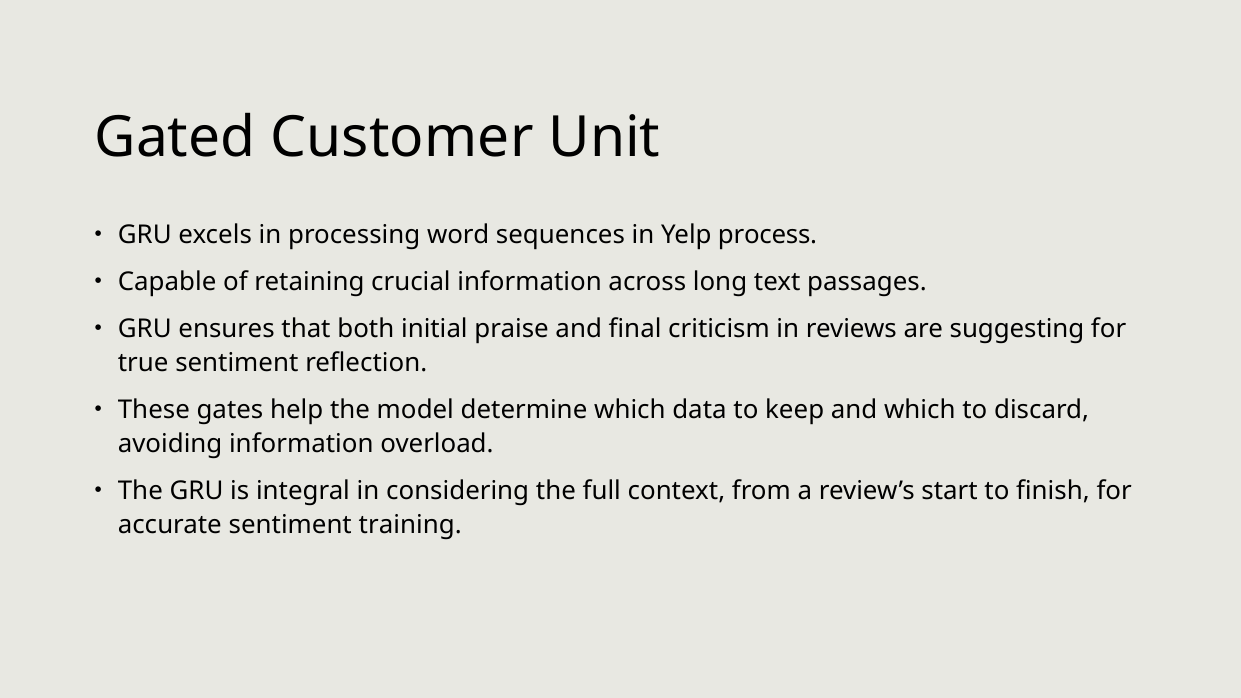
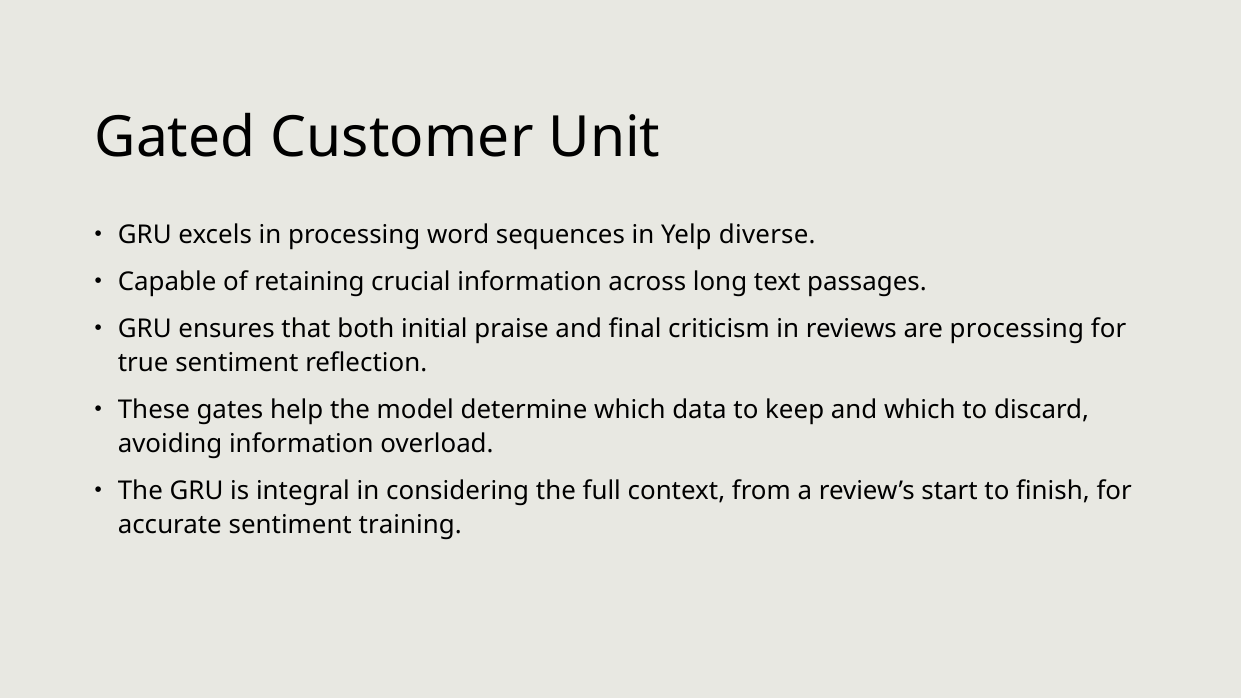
process: process -> diverse (767, 235)
are suggesting: suggesting -> processing (1017, 329)
